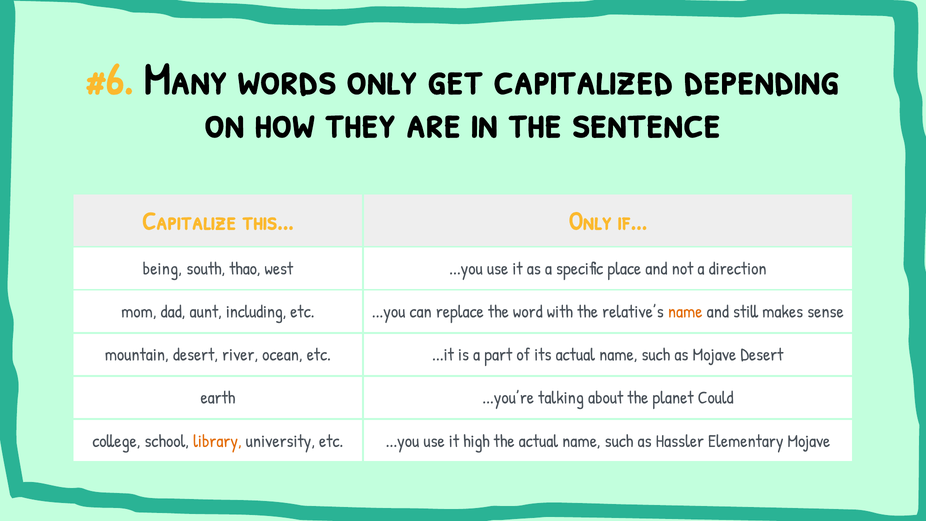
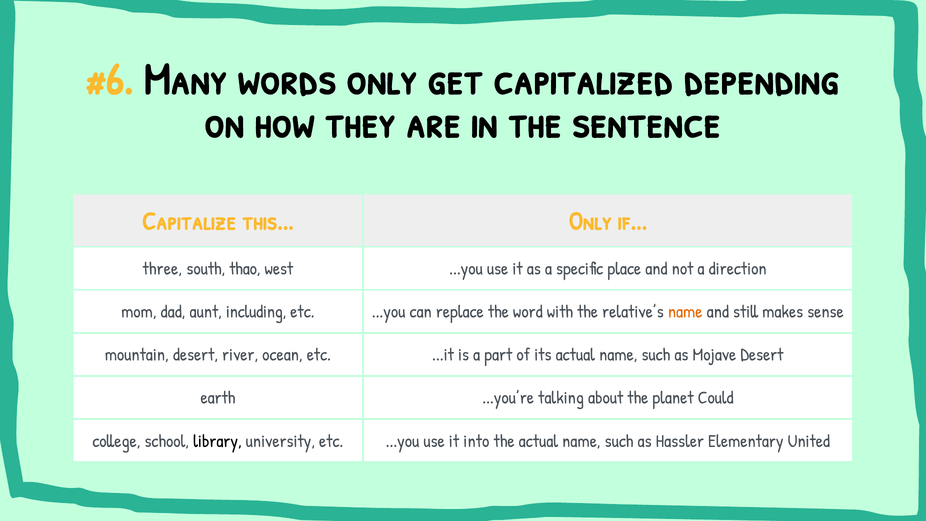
being: being -> three (162, 269)
library colour: orange -> black (217, 441)
high: high -> into (476, 441)
Elementary Mojave: Mojave -> United (809, 441)
